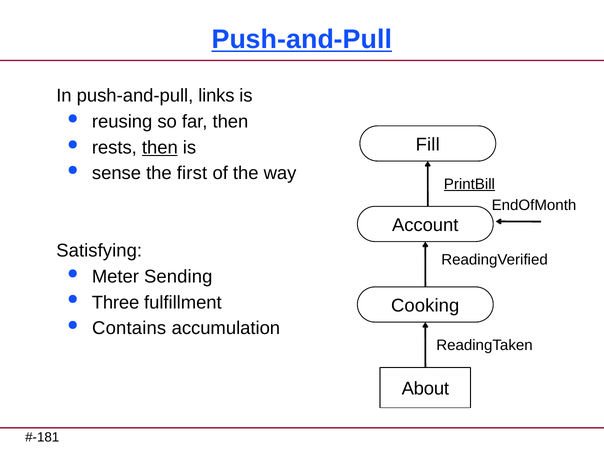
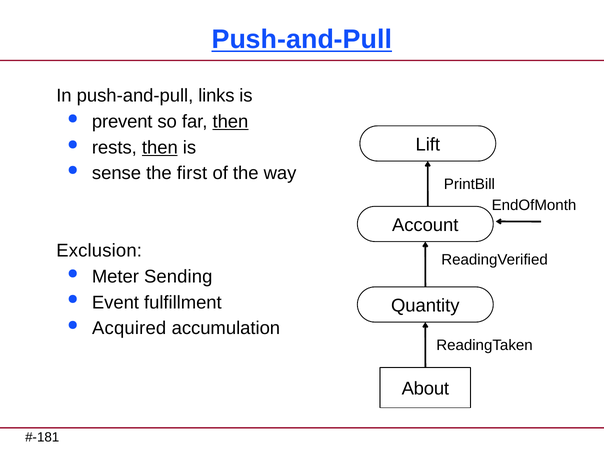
reusing: reusing -> prevent (122, 122)
then underline: none -> present (230, 122)
Fill: Fill -> Lift (428, 145)
PrintBill underline: present -> none (469, 184)
Satisfying: Satisfying -> Exclusion (99, 251)
Three: Three -> Event (115, 302)
Cooking: Cooking -> Quantity (425, 306)
Contains: Contains -> Acquired (129, 328)
